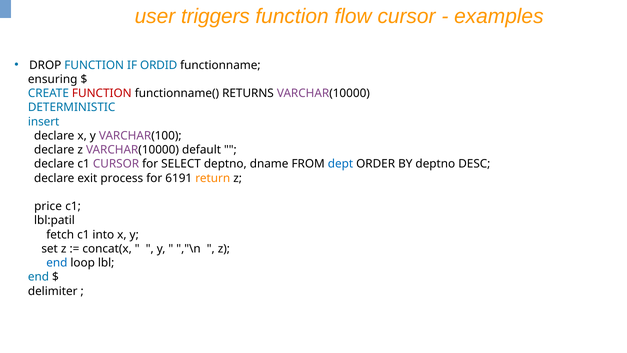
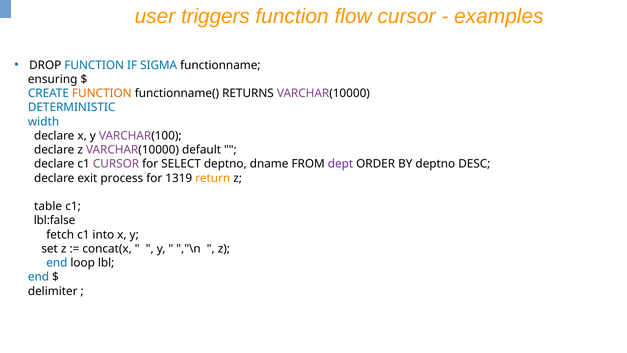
ORDID: ORDID -> SIGMA (159, 65)
FUNCTION colour: red -> orange (102, 93)
insert: insert -> width (44, 122)
dept colour: blue -> purple (340, 164)
6191: 6191 -> 1319 (179, 178)
price: price -> table (48, 206)
lbl:patil: lbl:patil -> lbl:false (55, 220)
